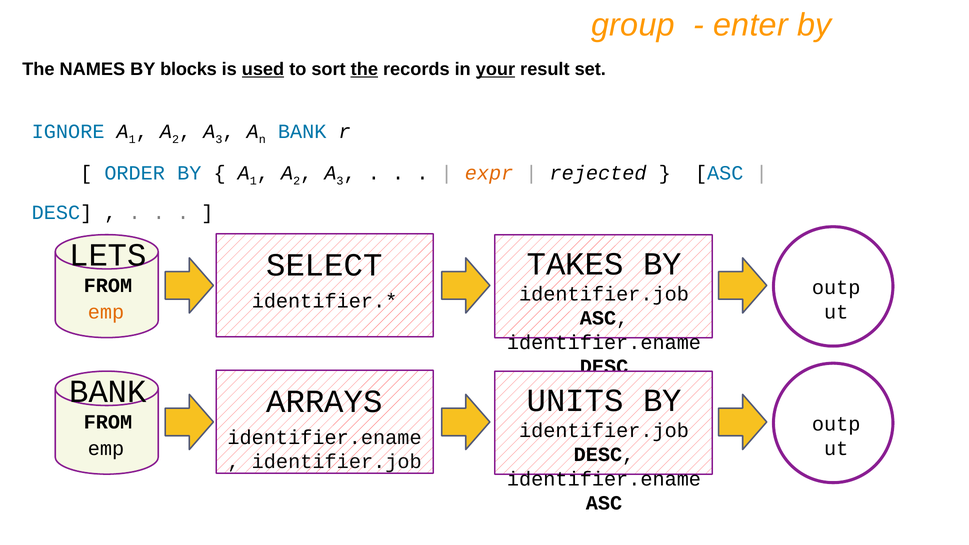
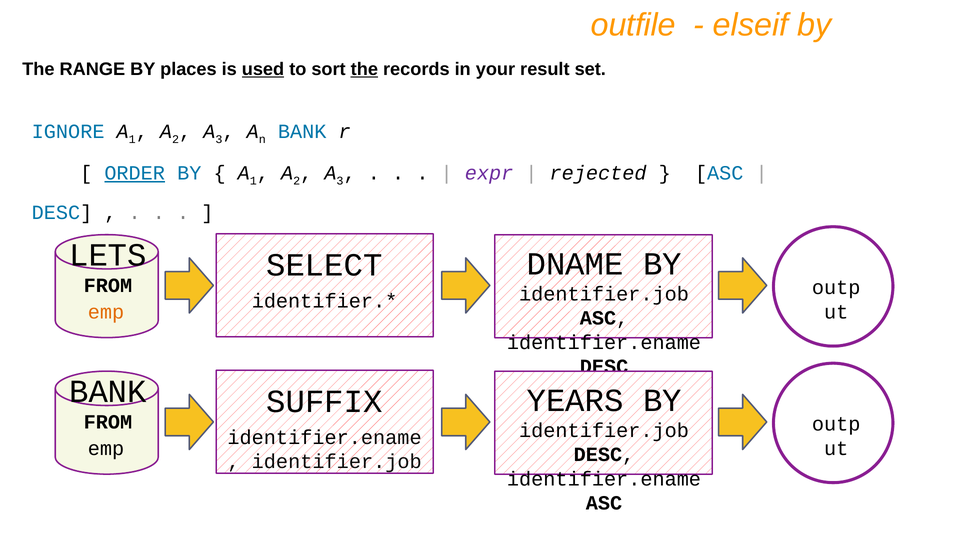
group: group -> outfile (633, 25)
enter: enter -> elseif (751, 25)
NAMES: NAMES -> RANGE (92, 69)
blocks: blocks -> places (188, 69)
your underline: present -> none (495, 69)
ORDER underline: none -> present (135, 173)
expr colour: orange -> purple (489, 173)
TAKES: TAKES -> DNAME (575, 264)
UNITS: UNITS -> YEARS (575, 401)
ARRAYS: ARRAYS -> SUFFIX (324, 401)
